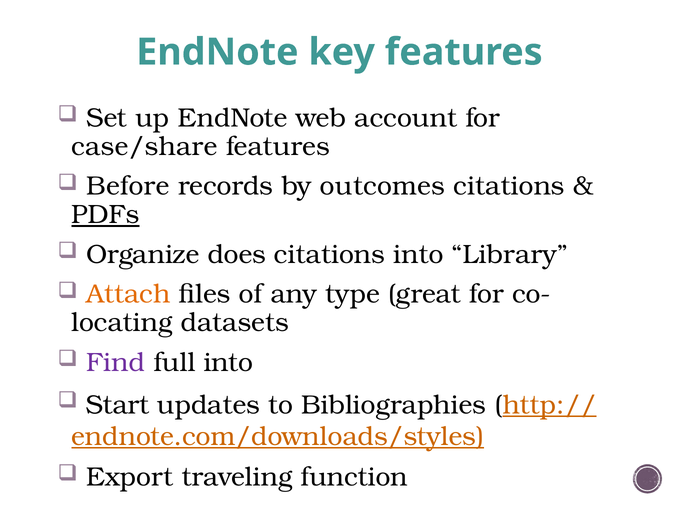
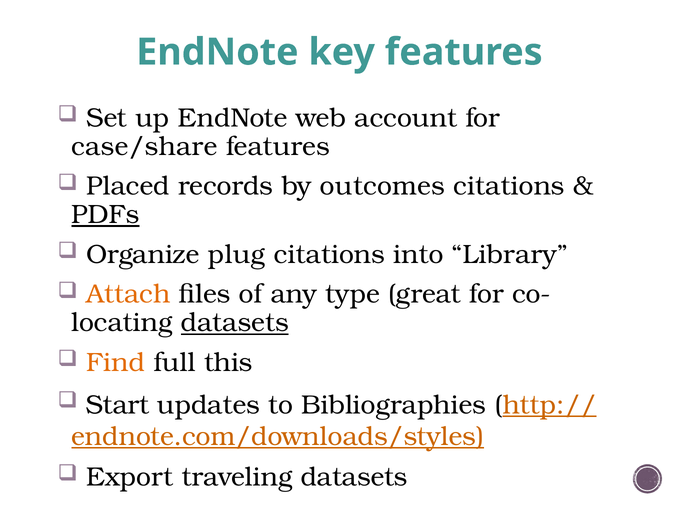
Before: Before -> Placed (128, 186)
does: does -> plug (237, 255)
datasets underline: none -> present (235, 323)
Find colour: purple -> orange (116, 363)
full into: into -> this (228, 363)
traveling function: function -> datasets (354, 477)
